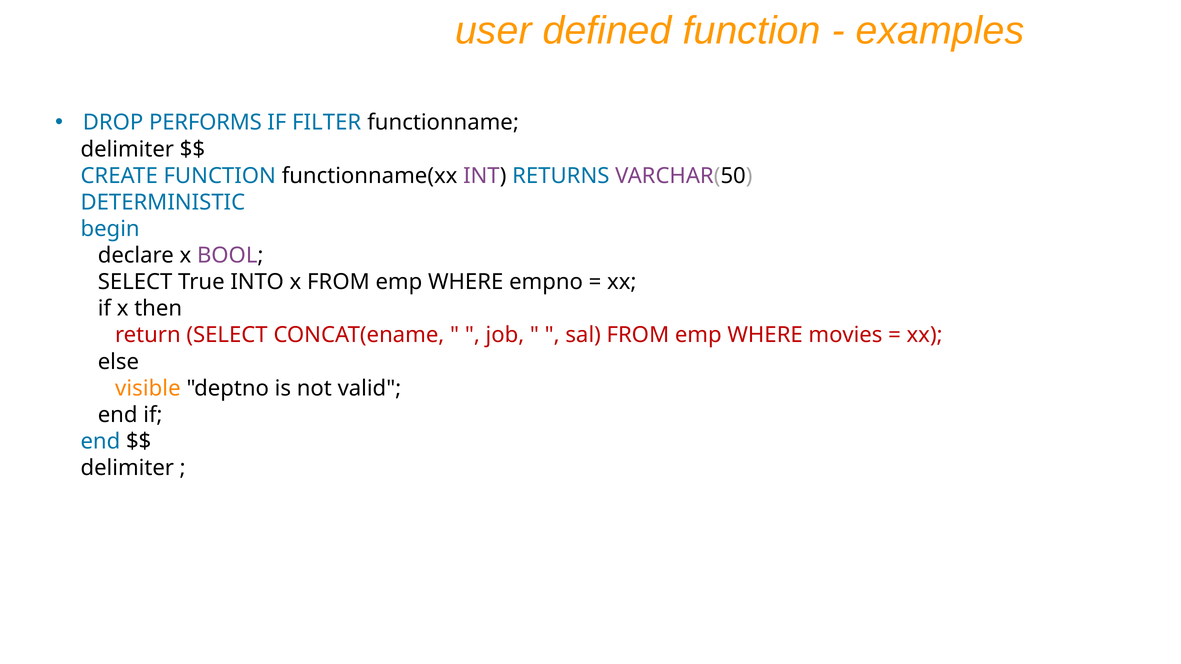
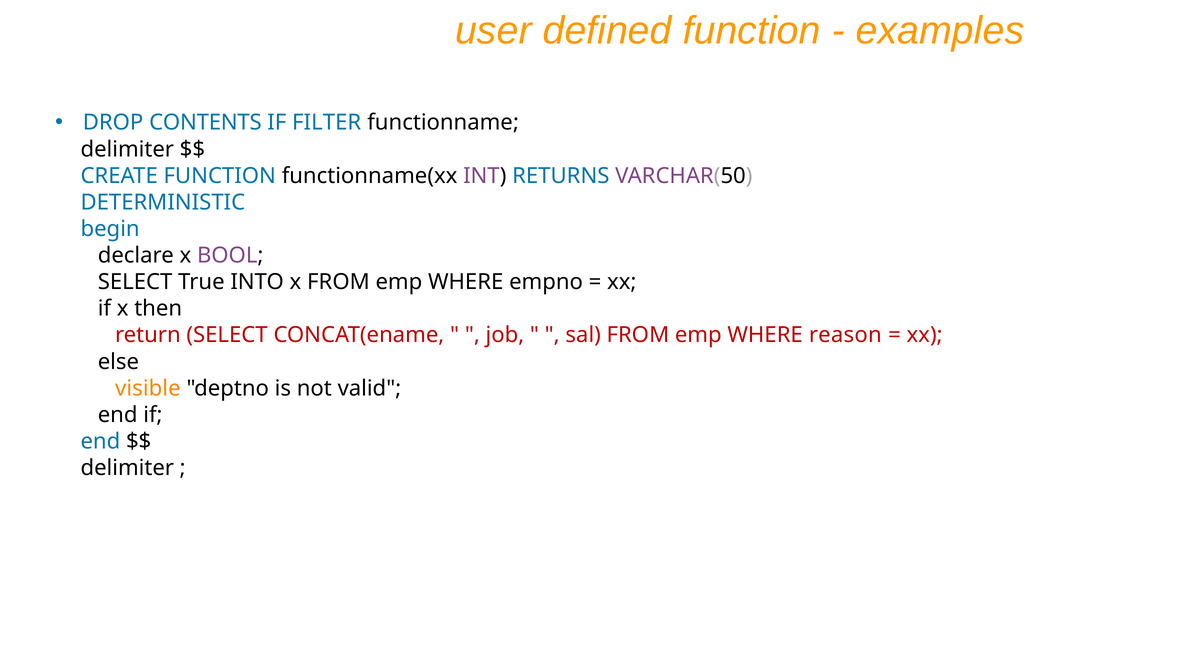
PERFORMS: PERFORMS -> CONTENTS (205, 123)
movies: movies -> reason (845, 335)
